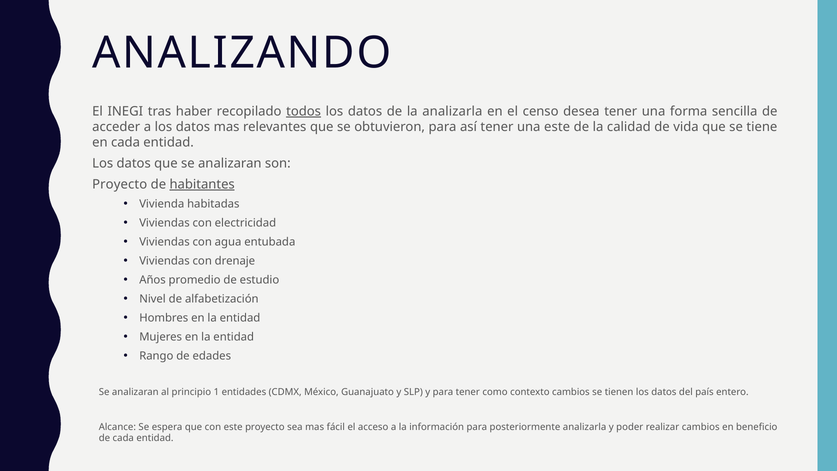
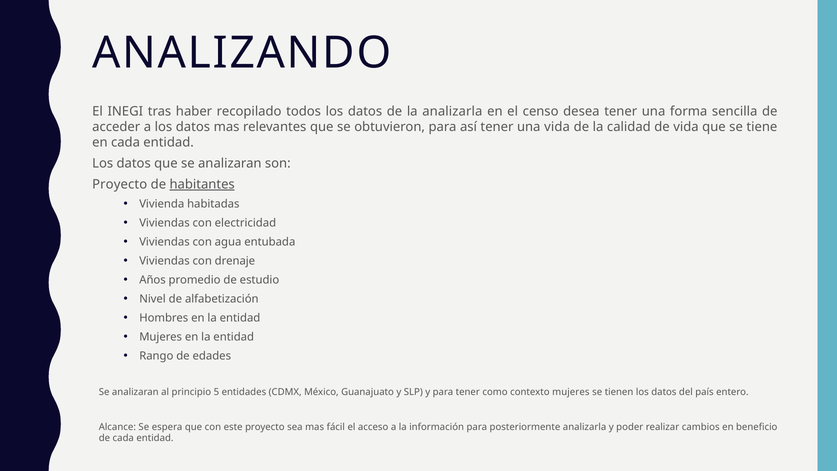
todos underline: present -> none (304, 111)
una este: este -> vida (557, 127)
1: 1 -> 5 (216, 392)
contexto cambios: cambios -> mujeres (571, 392)
